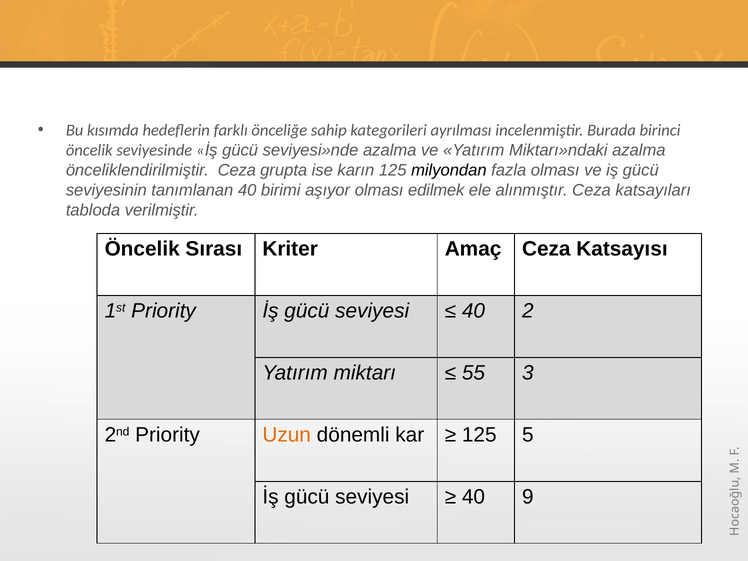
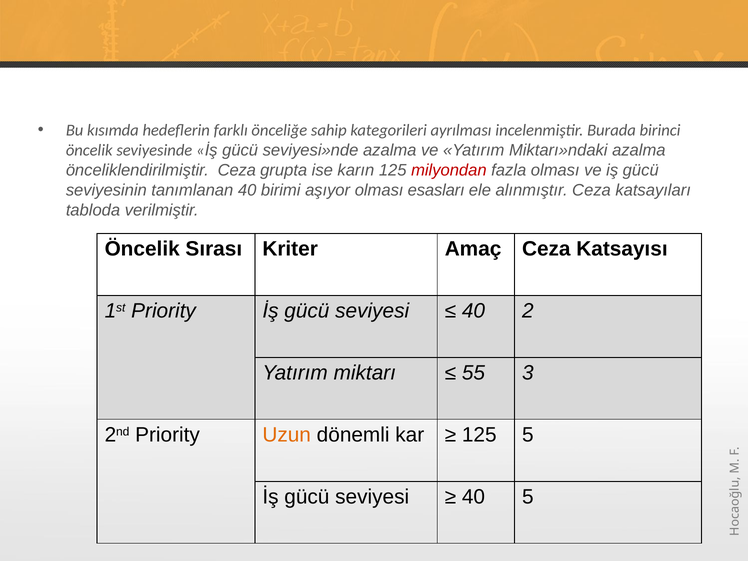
milyondan colour: black -> red (449, 170)
edilmek: edilmek -> esasları (436, 190)
40 9: 9 -> 5 (528, 497)
